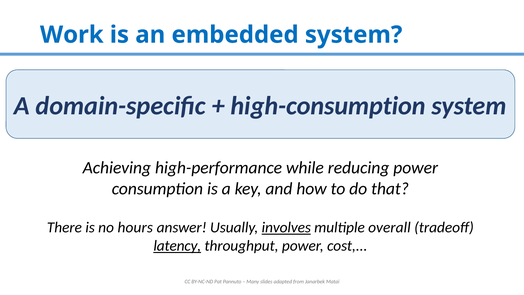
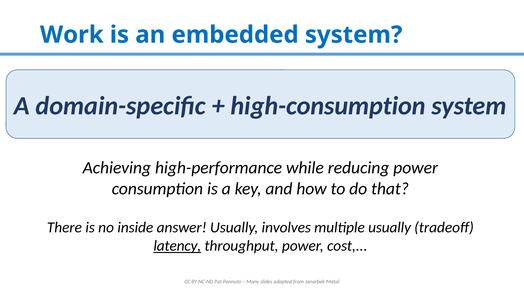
hours: hours -> inside (135, 227)
involves underline: present -> none (286, 227)
multiple overall: overall -> usually (390, 227)
